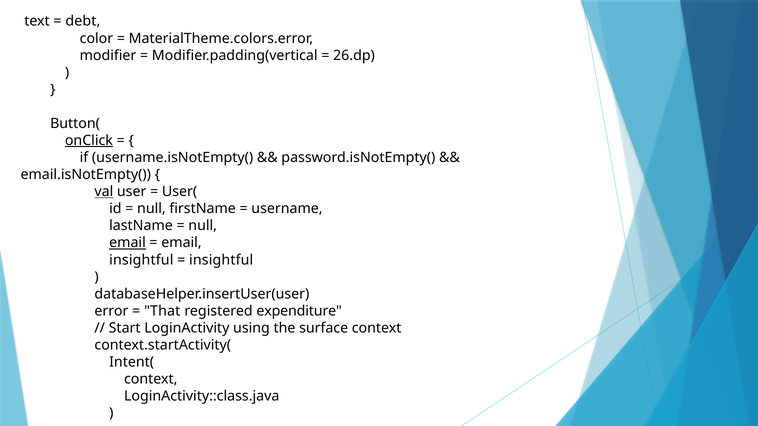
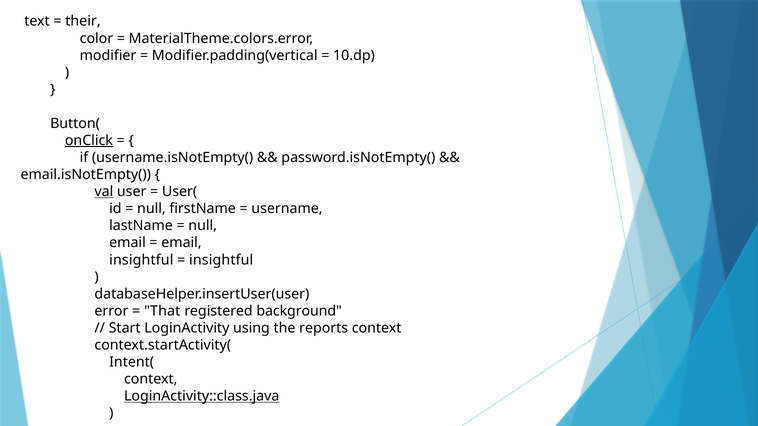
debt: debt -> their (83, 21)
26.dp: 26.dp -> 10.dp (354, 55)
email underline: present -> none (128, 243)
expenditure: expenditure -> background (299, 311)
surface: surface -> reports (324, 328)
LoginActivity::class.java underline: none -> present (202, 397)
